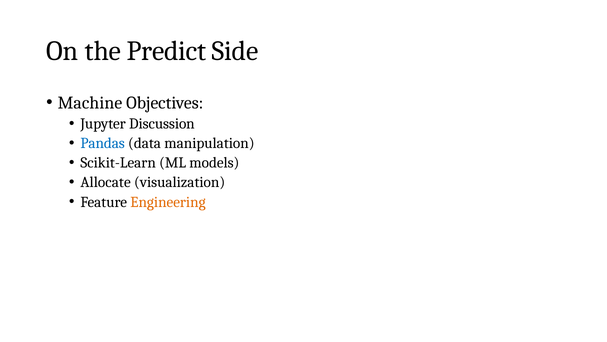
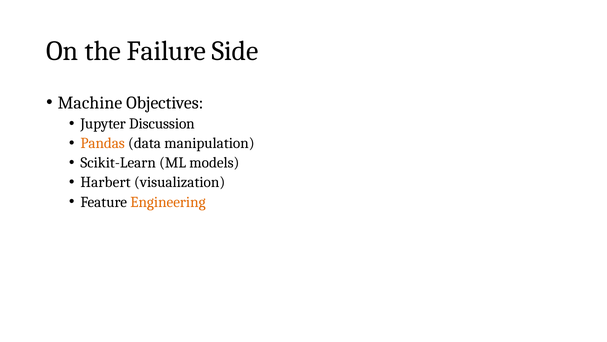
Predict: Predict -> Failure (167, 51)
Pandas colour: blue -> orange (103, 143)
Allocate: Allocate -> Harbert (106, 182)
